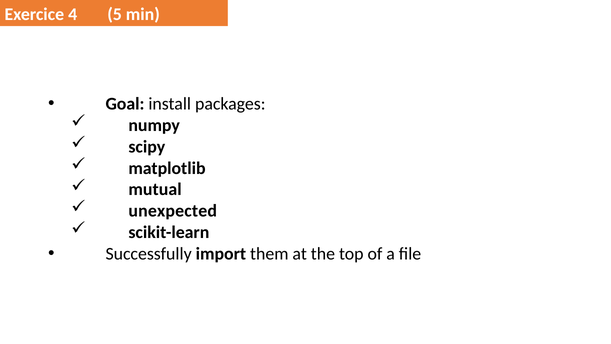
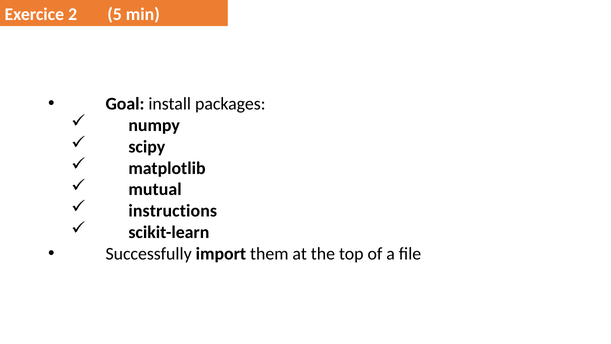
4: 4 -> 2 (73, 14)
unexpected: unexpected -> instructions (173, 211)
